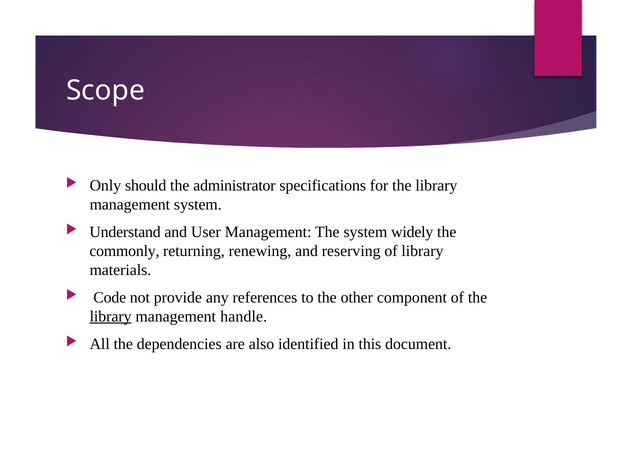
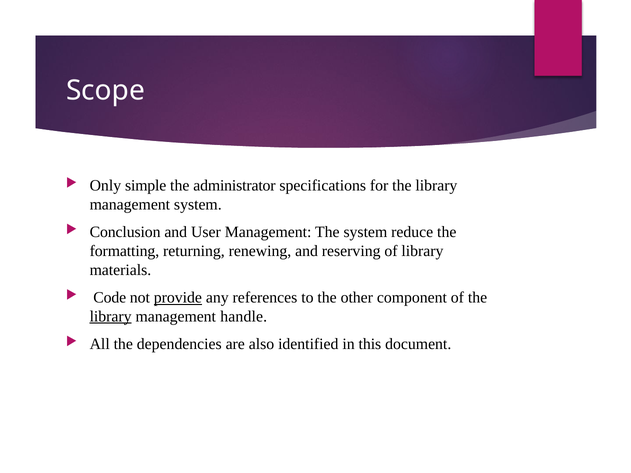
should: should -> simple (146, 185)
Understand: Understand -> Conclusion (125, 232)
widely: widely -> reduce (412, 232)
commonly: commonly -> formatting (124, 251)
provide underline: none -> present (178, 298)
